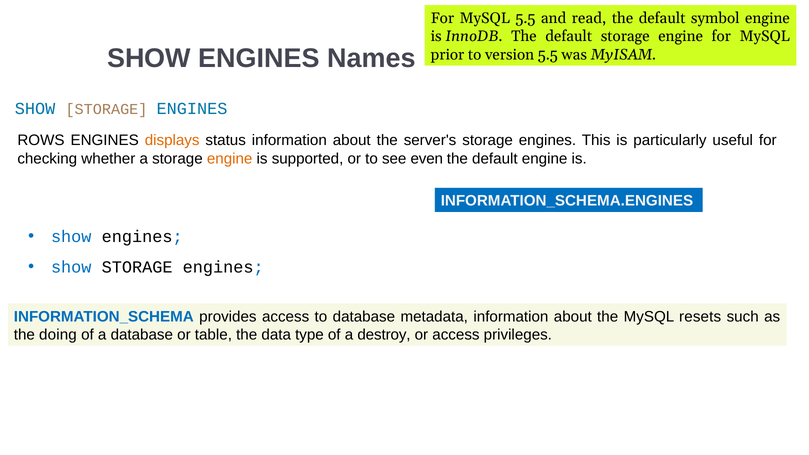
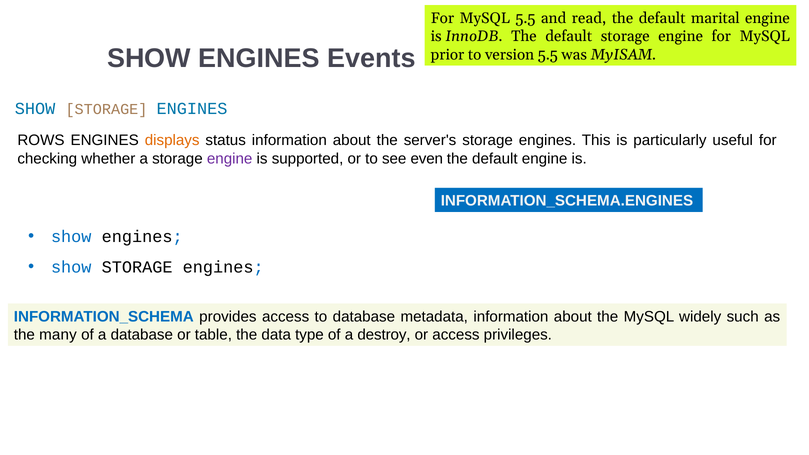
symbol: symbol -> marital (715, 18)
Names: Names -> Events (371, 59)
engine colour: orange -> purple (230, 159)
resets: resets -> widely (700, 317)
doing: doing -> many (58, 335)
